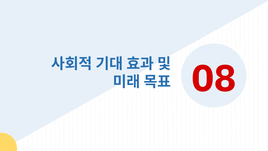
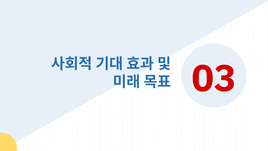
08: 08 -> 03 (214, 79)
